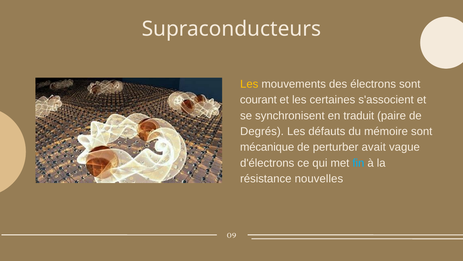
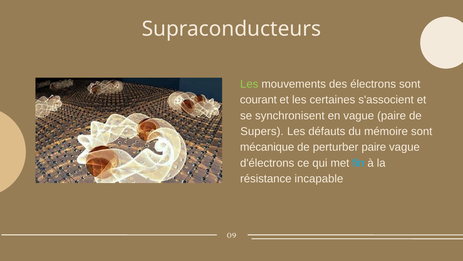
Les colour: yellow -> light green (249, 84)
en traduit: traduit -> vague (359, 115)
Degrés: Degrés -> Supers (262, 131)
perturber avait: avait -> paire (374, 147)
nouvelles: nouvelles -> incapable (319, 178)
